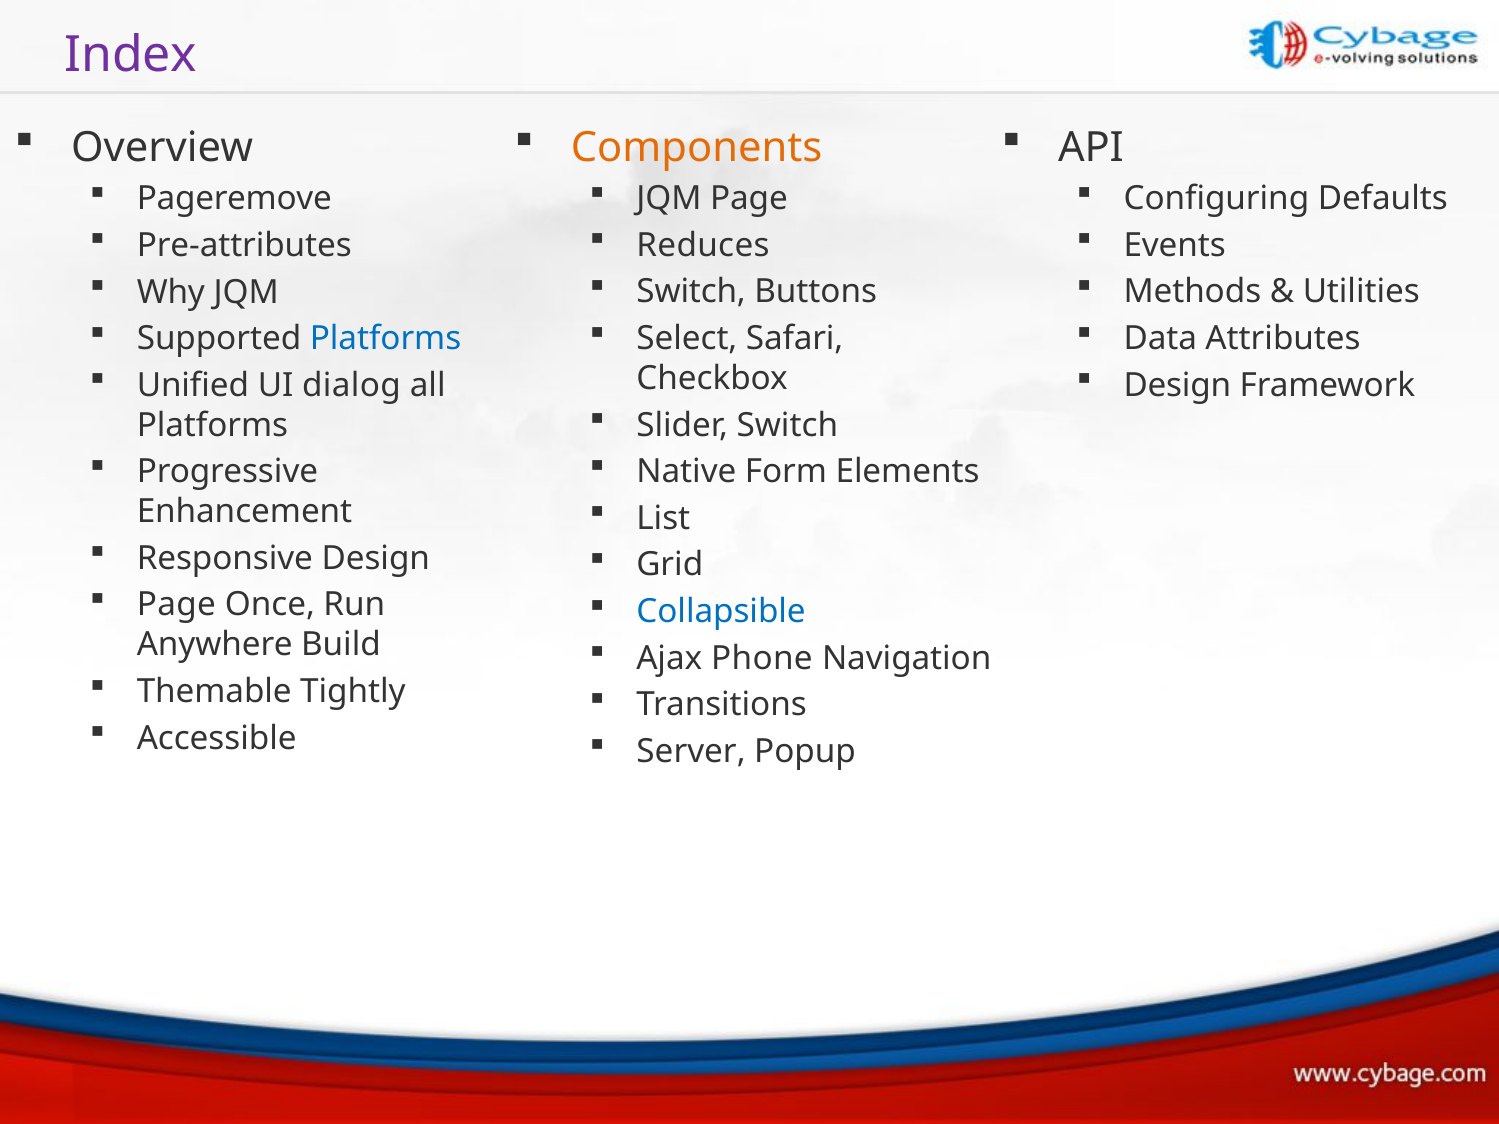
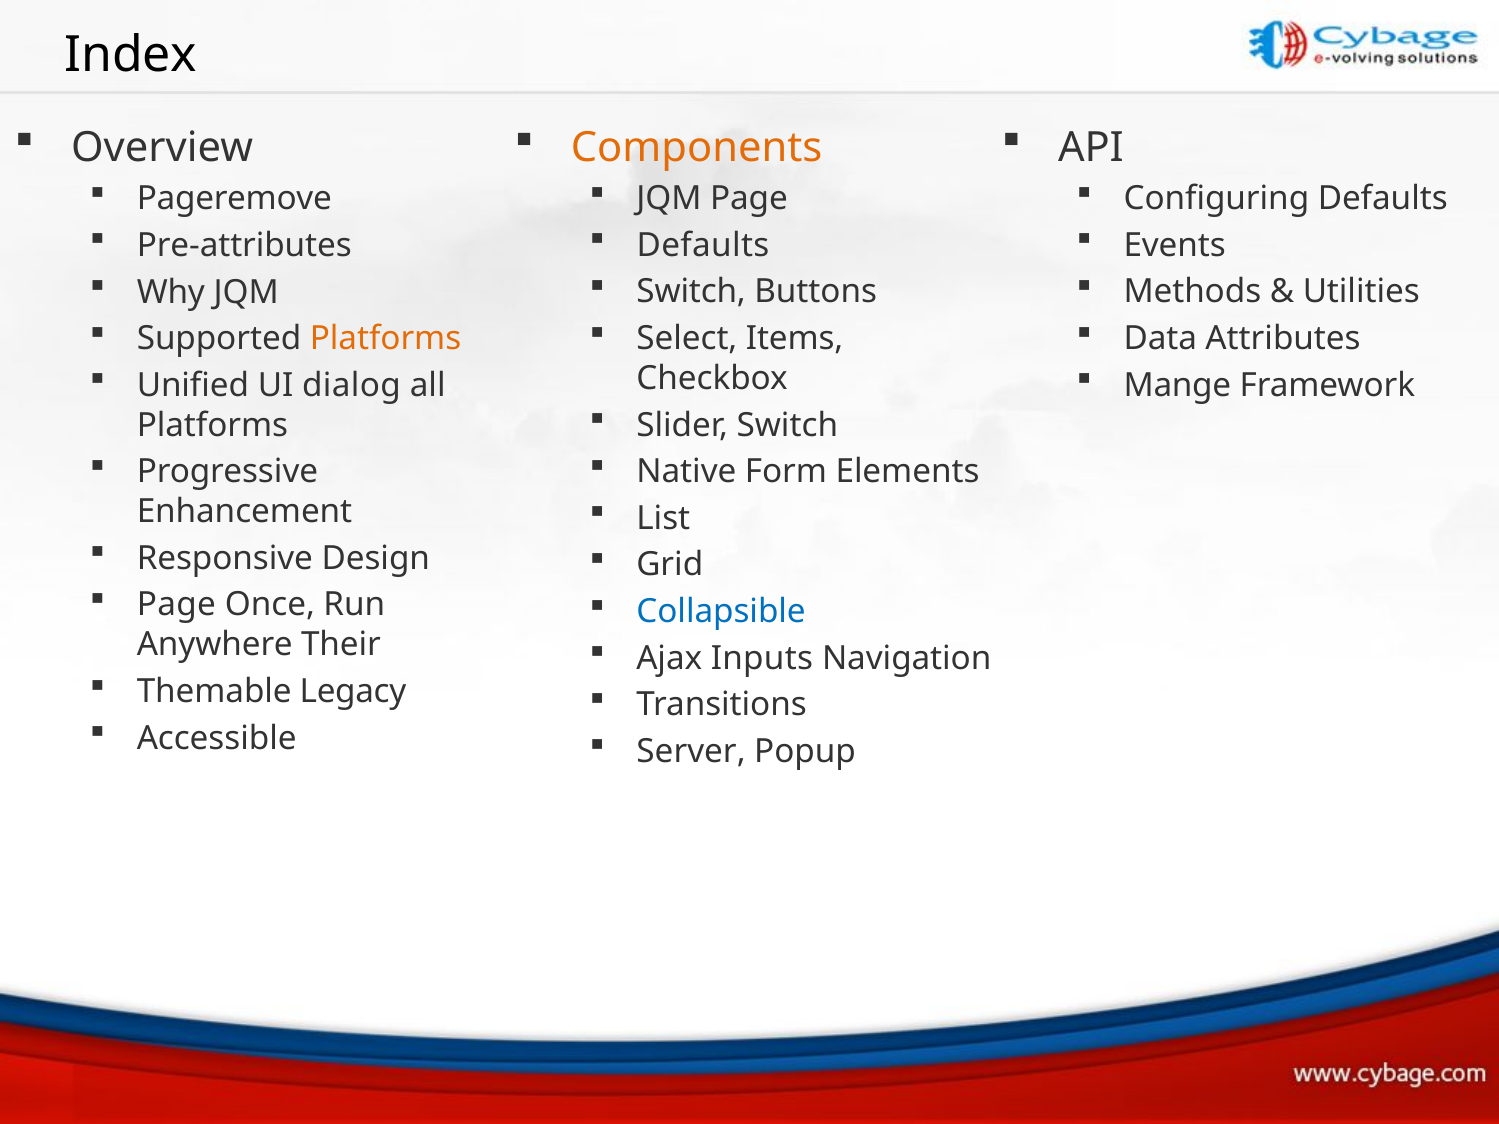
Index colour: purple -> black (131, 55)
Reduces: Reduces -> Defaults (703, 245)
Platforms colour: blue -> orange (386, 339)
Safari: Safari -> Items (795, 339)
Design: Design -> Mange (1177, 385)
Build: Build -> Their (341, 645)
Phone: Phone -> Inputs (762, 658)
Tightly: Tightly -> Legacy (353, 692)
